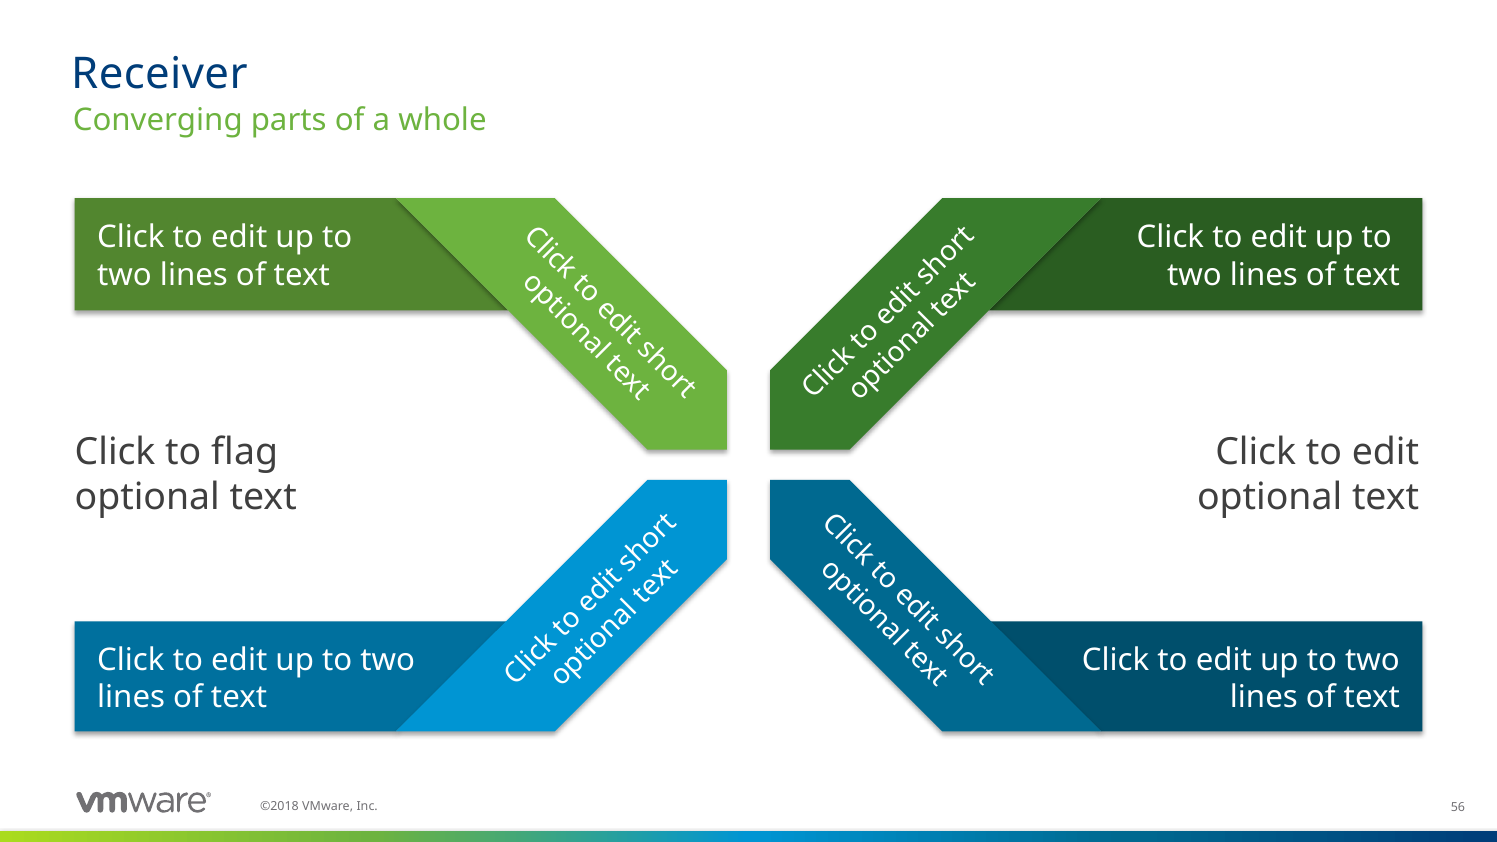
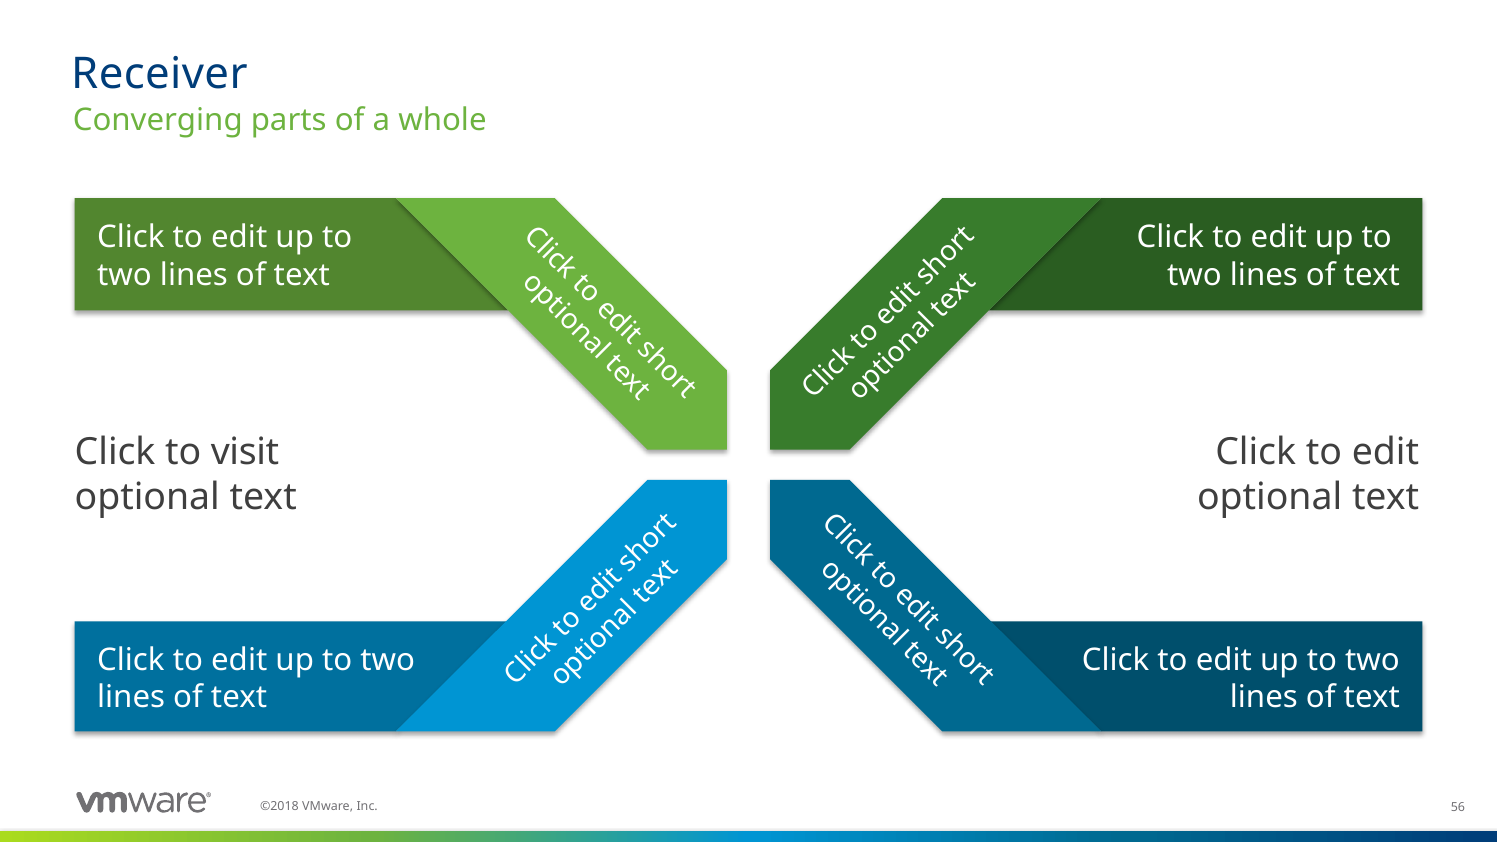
flag: flag -> visit (245, 452)
